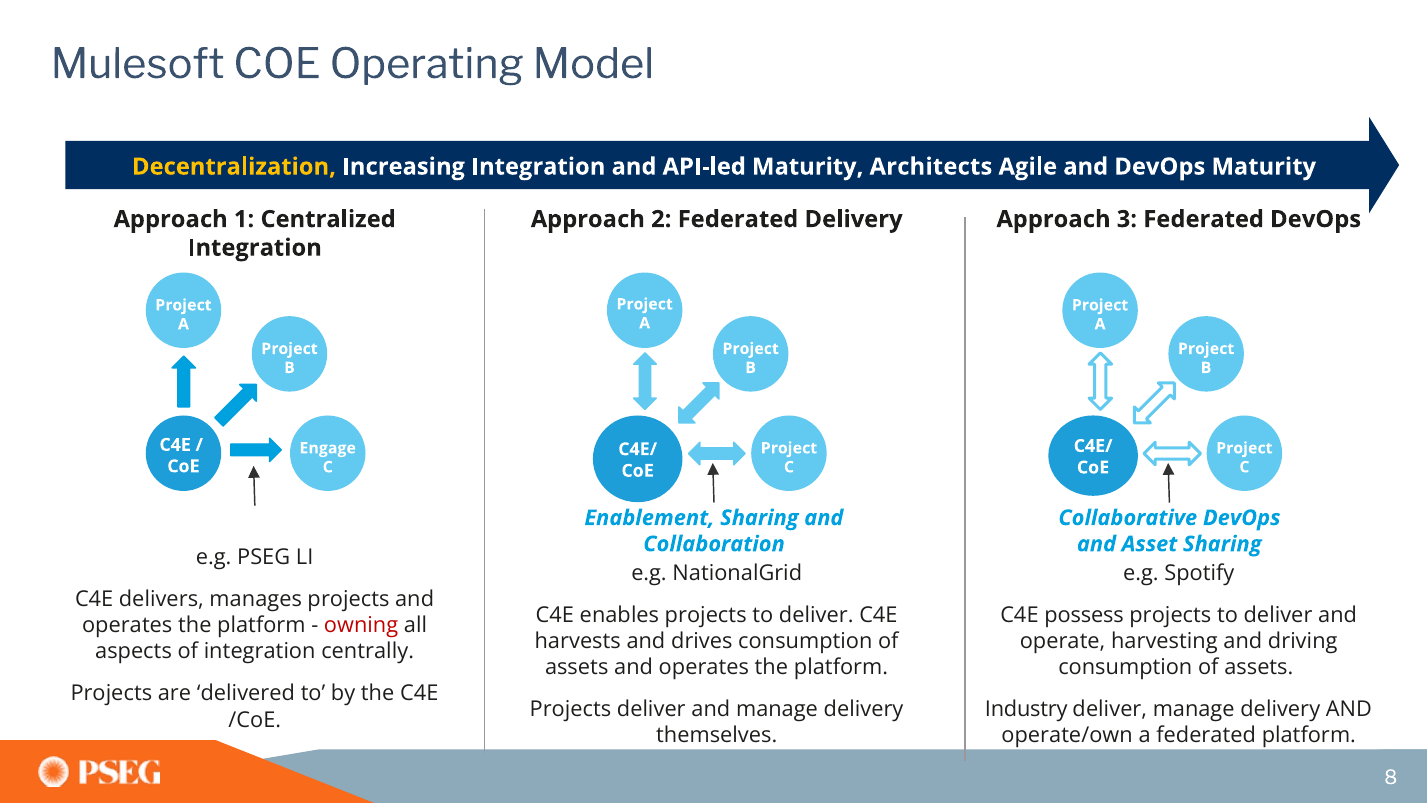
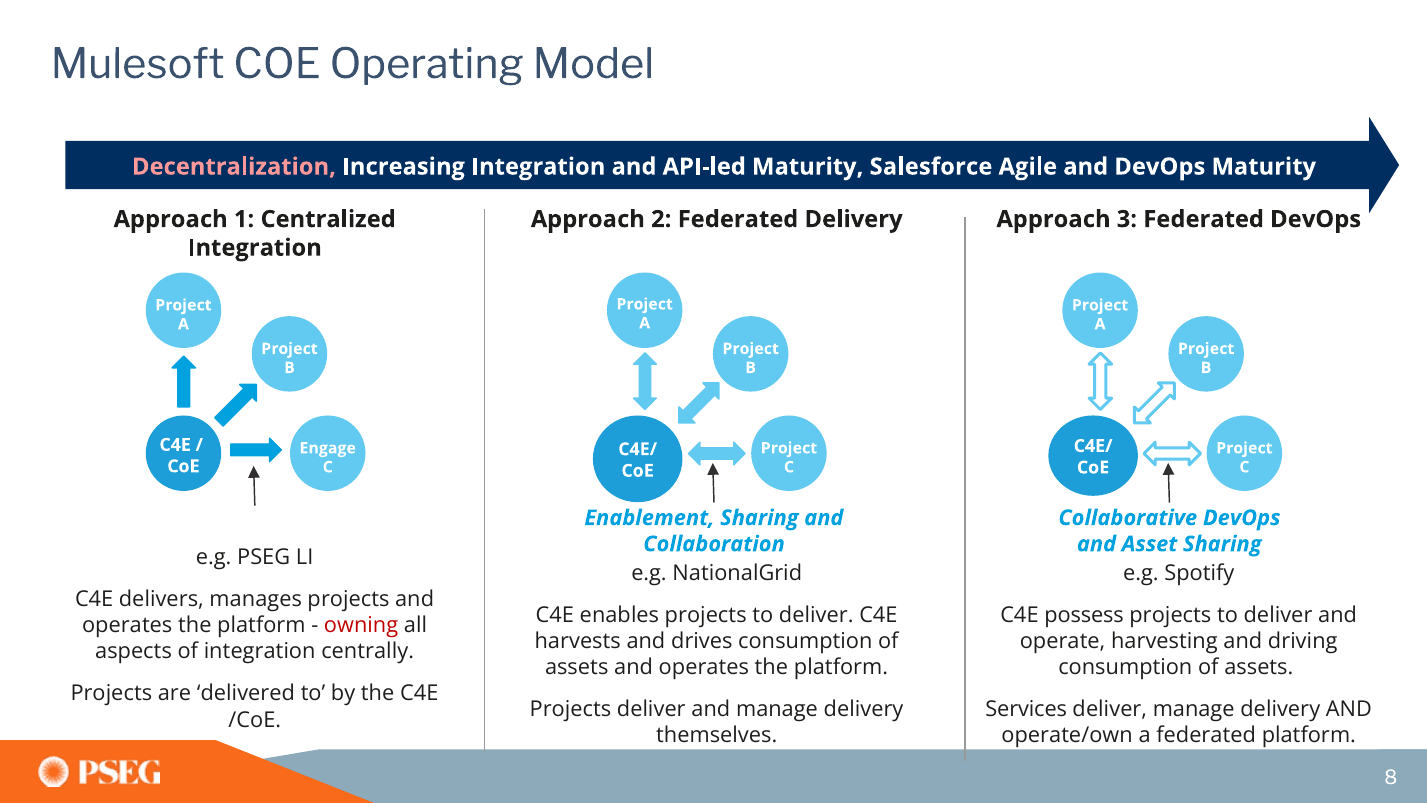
Decentralization colour: yellow -> pink (234, 167)
Architects: Architects -> Salesforce (931, 167)
Industry: Industry -> Services (1026, 709)
